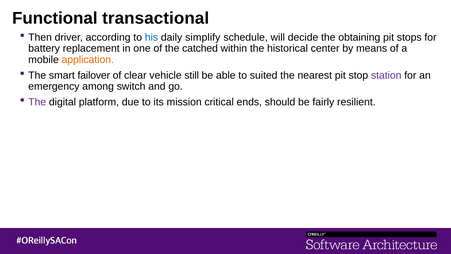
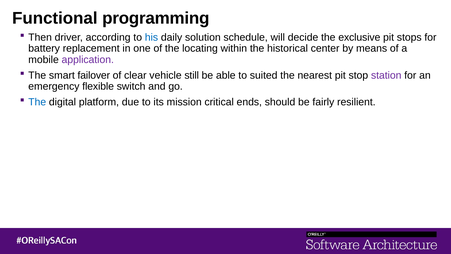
transactional: transactional -> programming (156, 18)
simplify: simplify -> solution (203, 37)
obtaining: obtaining -> exclusive (359, 37)
catched: catched -> locating (200, 48)
application colour: orange -> purple (88, 60)
among: among -> flexible (98, 86)
The colour: purple -> blue (37, 102)
